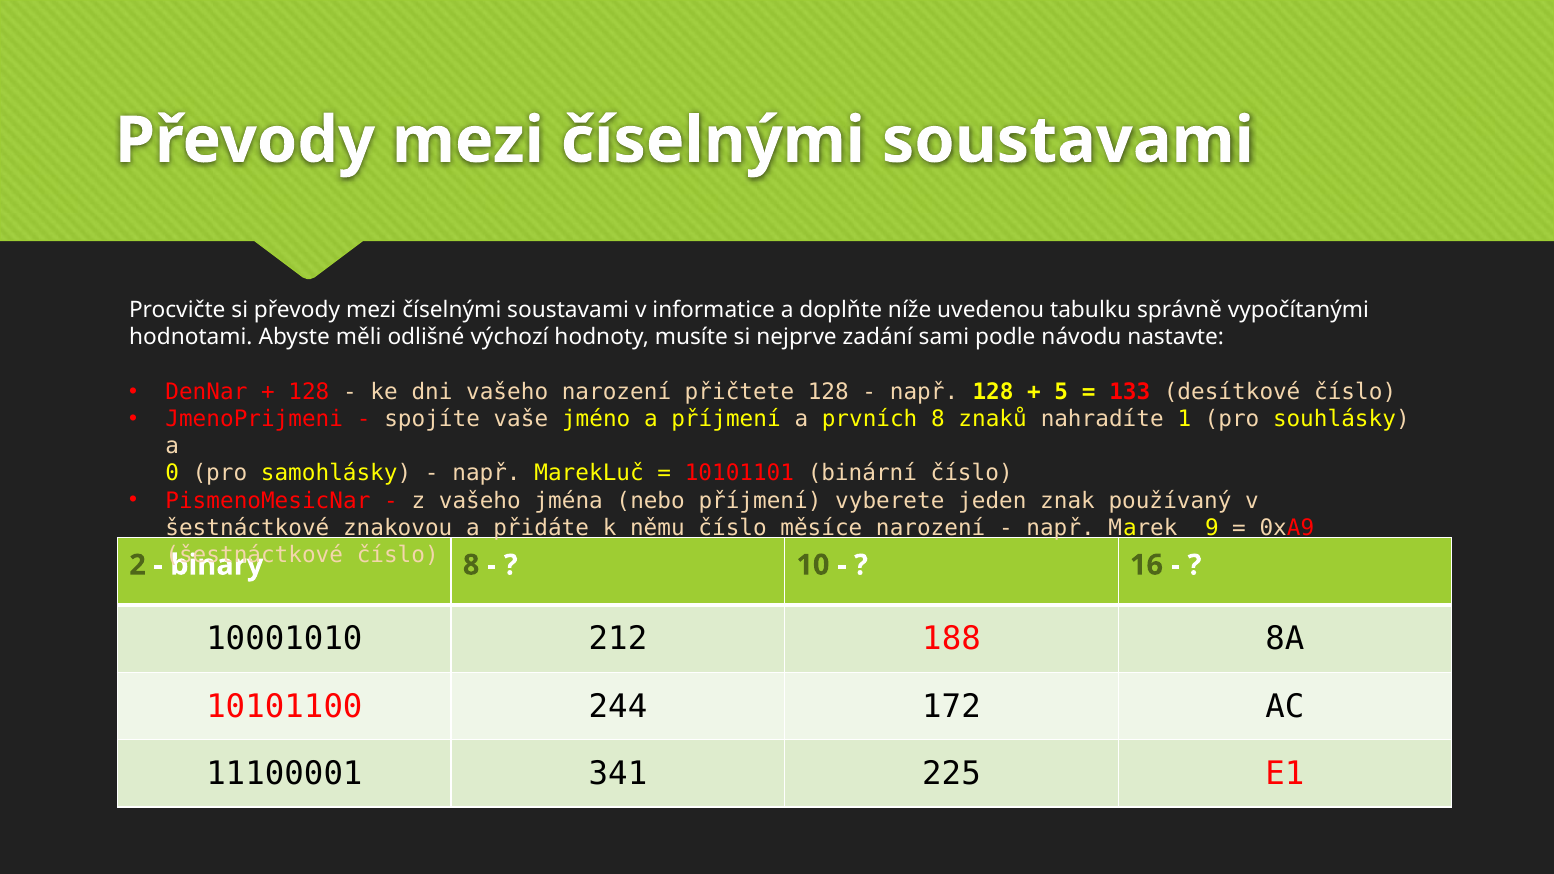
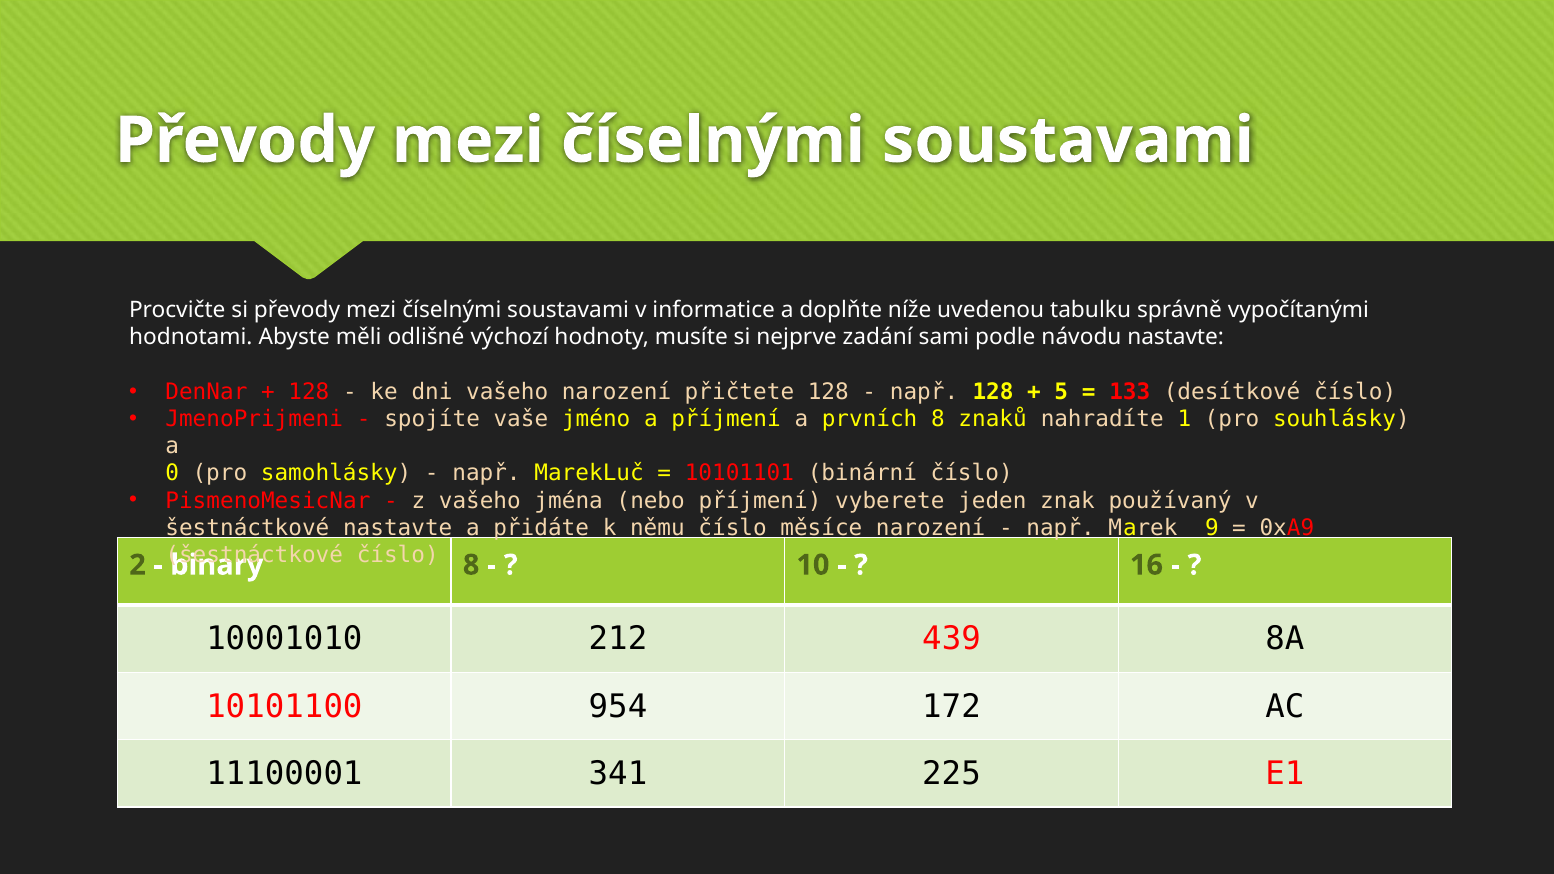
šestnáctkové znakovou: znakovou -> nastavte (398, 528)
188: 188 -> 439 (952, 639)
244: 244 -> 954 (618, 707)
